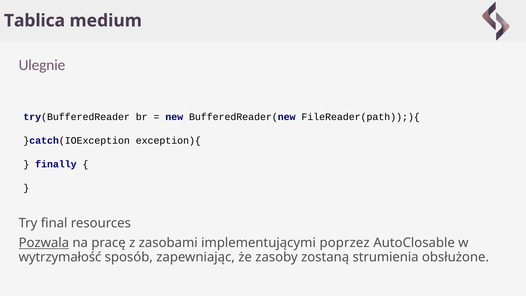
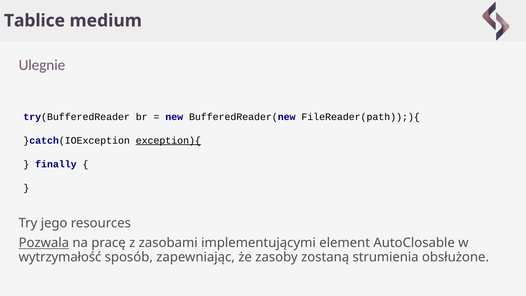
Tablica: Tablica -> Tablice (34, 21)
exception){ underline: none -> present (168, 140)
final: final -> jego (54, 223)
poprzez: poprzez -> element (345, 243)
